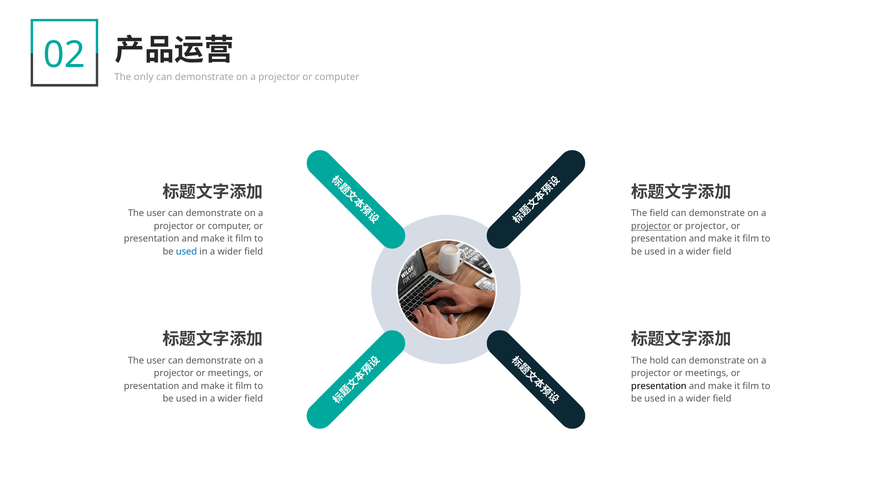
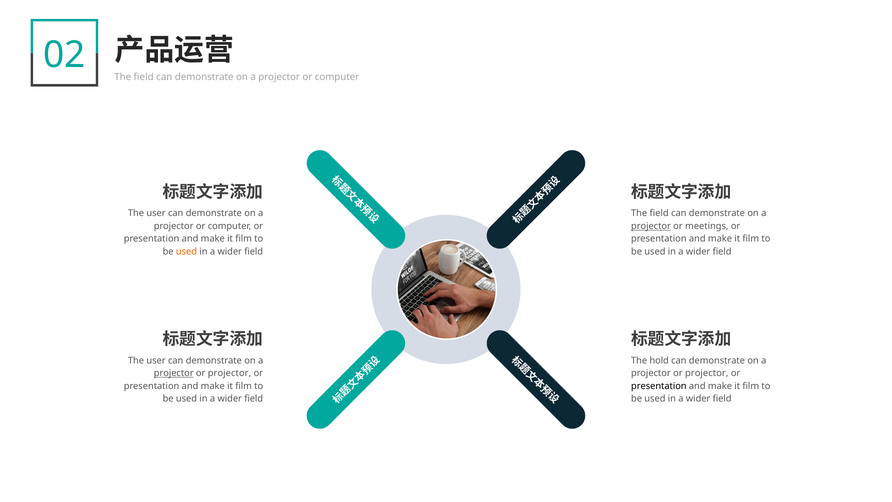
only: only -> field (144, 77)
or projector: projector -> meetings (707, 226)
used colour: blue -> orange (187, 251)
projector underline: none -> present (174, 373)
meetings: meetings -> projector (229, 373)
meetings: meetings -> projector (707, 373)
